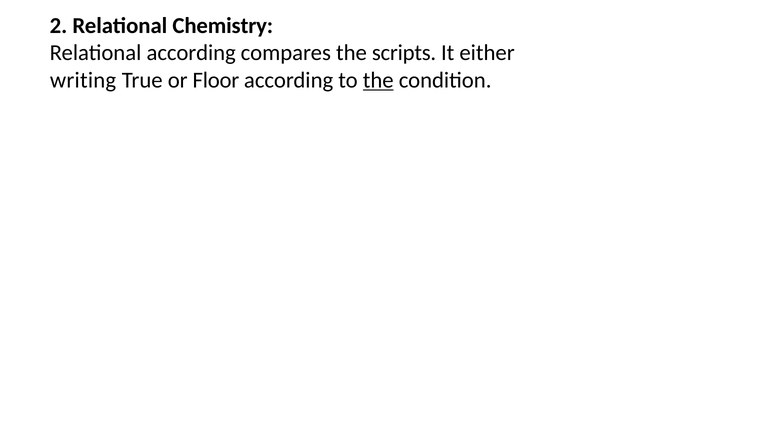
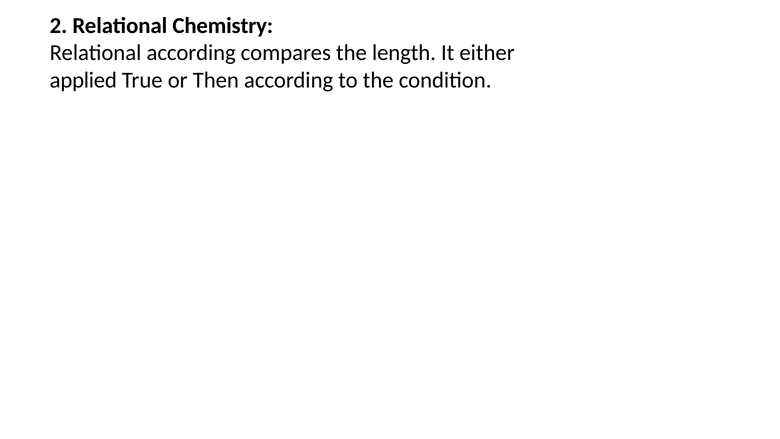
scripts: scripts -> length (404, 53)
writing: writing -> applied (83, 80)
Floor: Floor -> Then (216, 80)
the underline: present -> none (378, 80)
